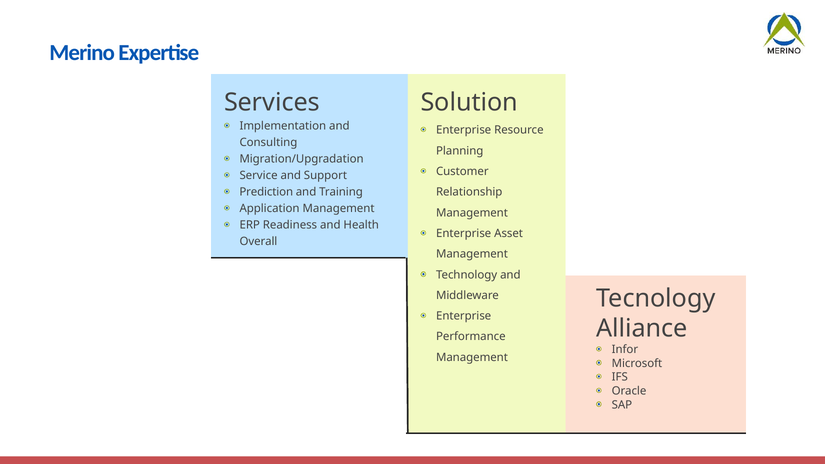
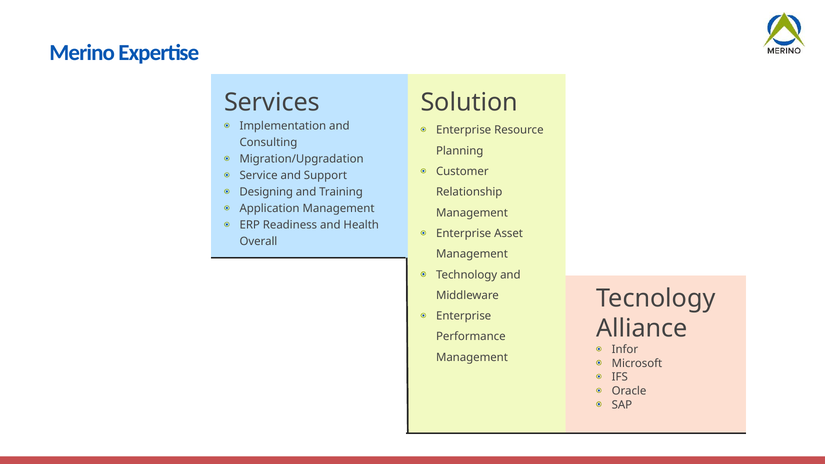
Prediction: Prediction -> Designing (266, 192)
